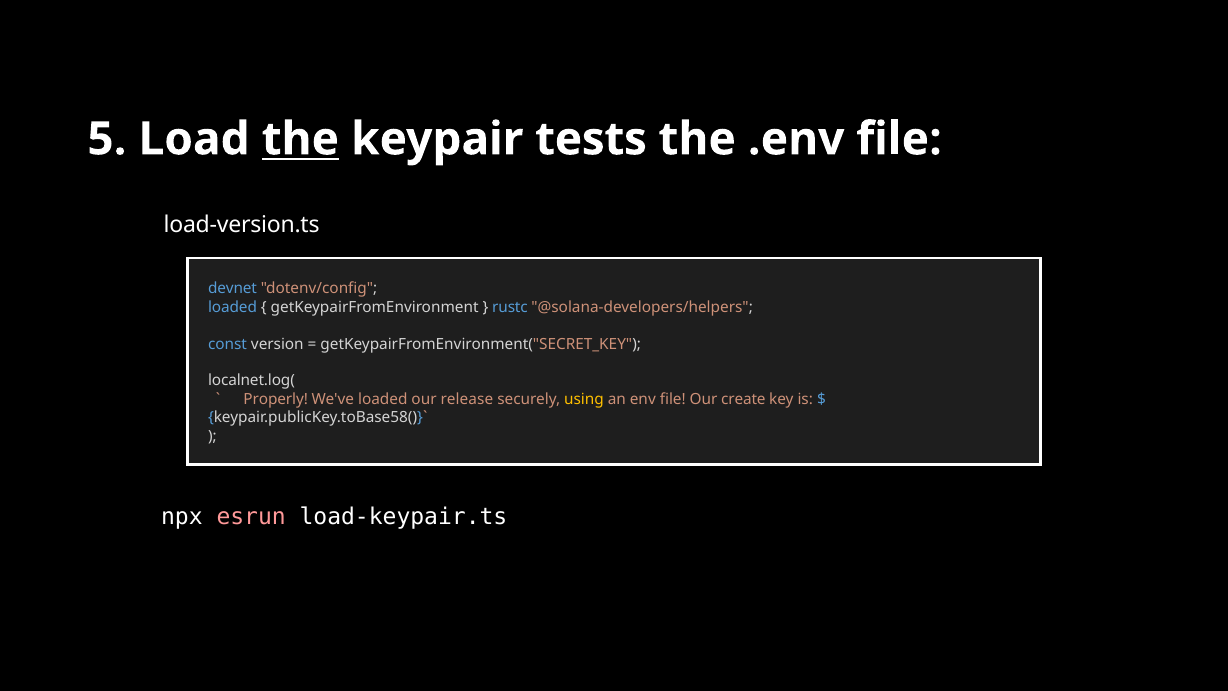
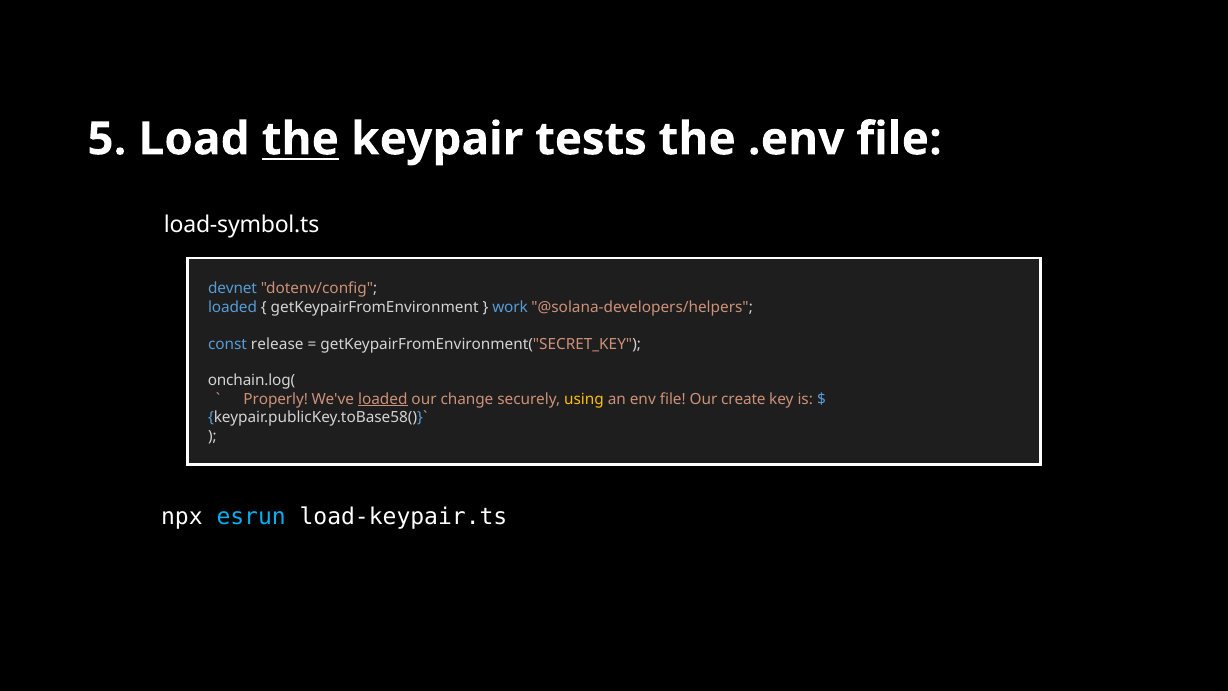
load-version.ts: load-version.ts -> load-symbol.ts (242, 224)
rustc: rustc -> work (510, 307)
version: version -> release (277, 344)
localnet.log(: localnet.log( -> onchain.log( (251, 381)
loaded underline: none -> present (383, 399)
release: release -> change (467, 399)
esrun colour: pink -> light blue (251, 516)
